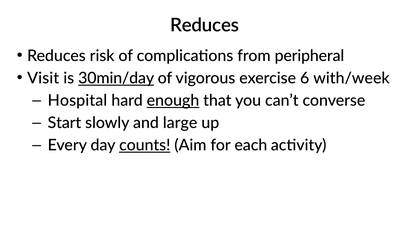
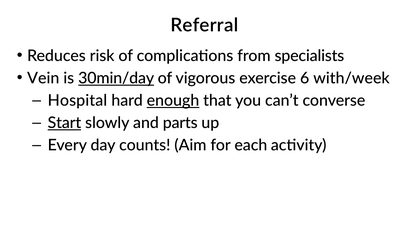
Reduces: Reduces -> Referral (204, 25)
peripheral: peripheral -> specialists (309, 56)
Visit: Visit -> Vein (43, 78)
Start underline: none -> present (64, 123)
large: large -> parts (180, 123)
counts underline: present -> none (145, 145)
